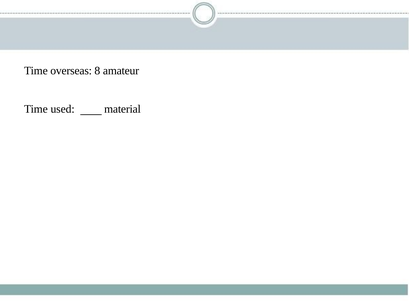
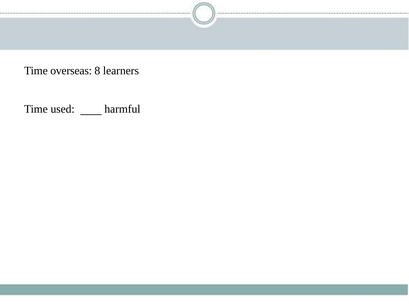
amateur: amateur -> learners (121, 71)
material: material -> harmful (122, 109)
